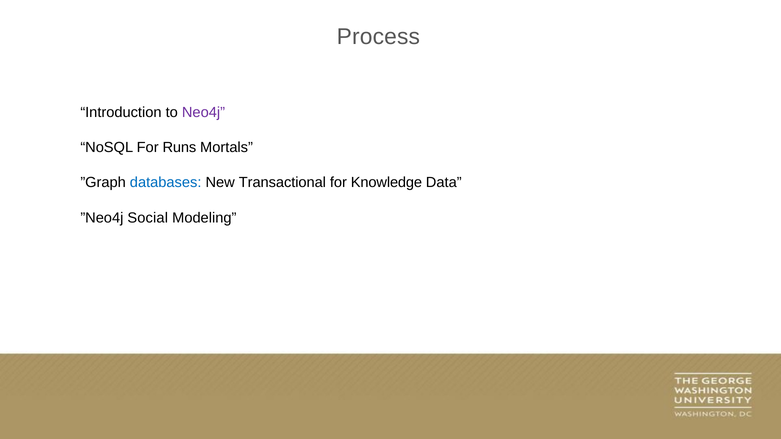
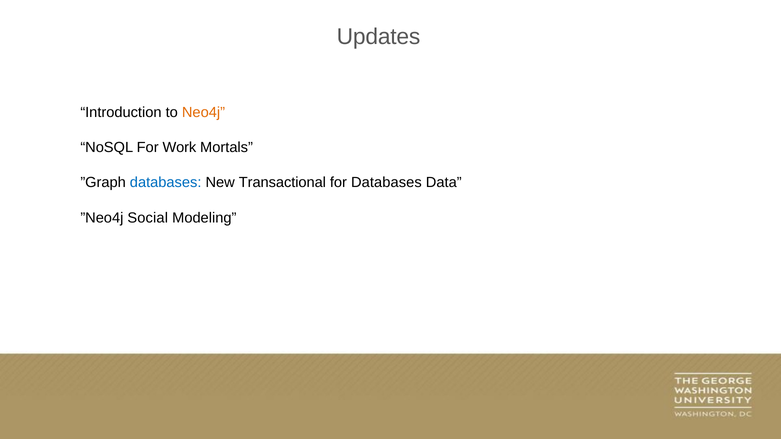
Process: Process -> Updates (379, 37)
Neo4j colour: purple -> orange (203, 112)
Runs: Runs -> Work (179, 148)
for Knowledge: Knowledge -> Databases (386, 183)
